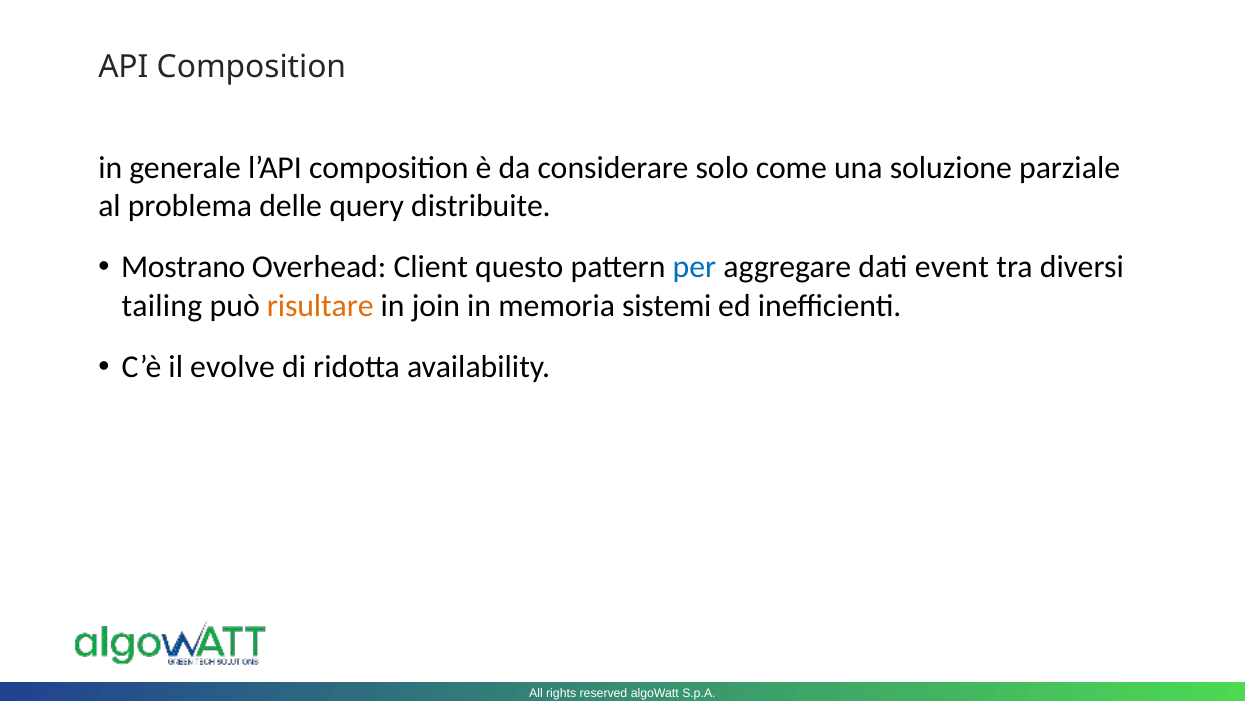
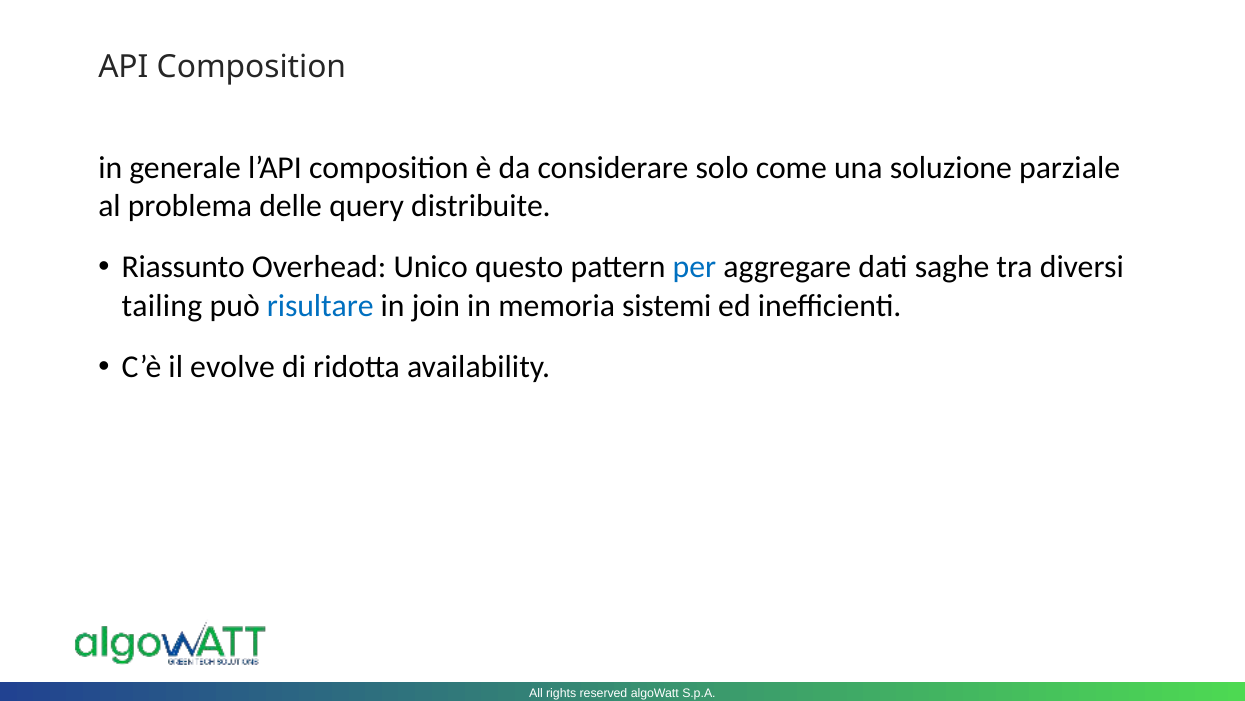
Mostrano: Mostrano -> Riassunto (183, 267)
Client: Client -> Unico (431, 267)
event: event -> saghe (952, 267)
risultare colour: orange -> blue (320, 305)
